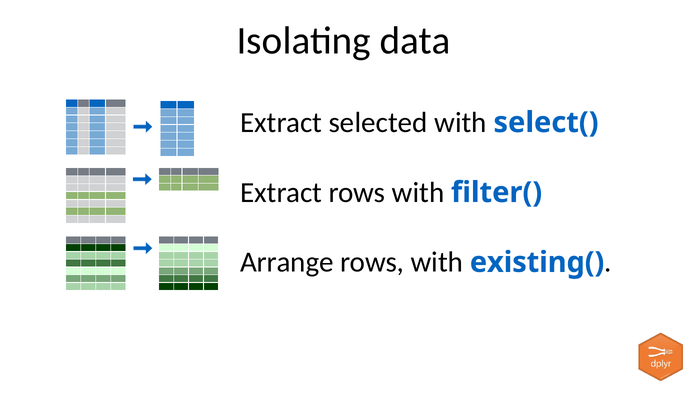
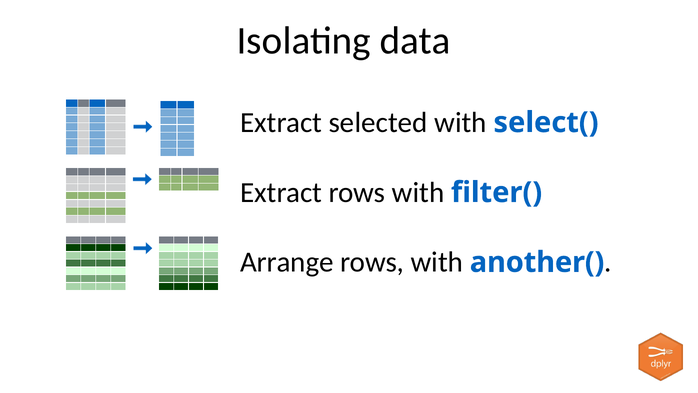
existing(: existing( -> another( (537, 262)
